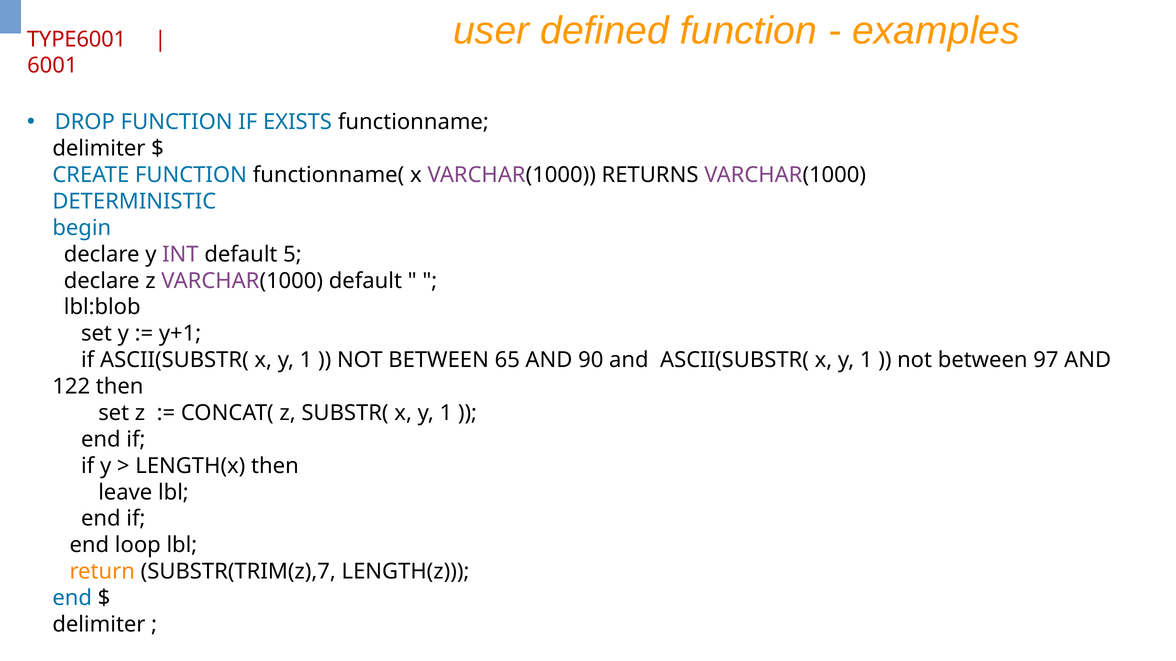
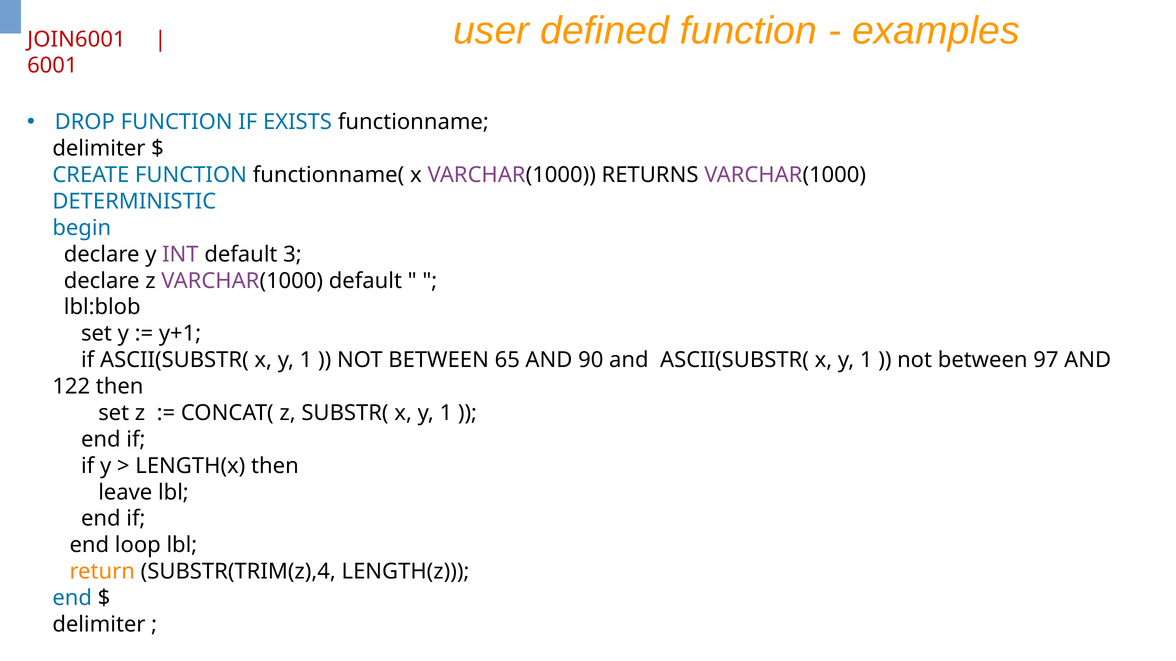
TYPE6001: TYPE6001 -> JOIN6001 (76, 39)
5: 5 -> 3 (292, 255)
SUBSTR(TRIM(z),7: SUBSTR(TRIM(z),7 -> SUBSTR(TRIM(z),4 (238, 572)
